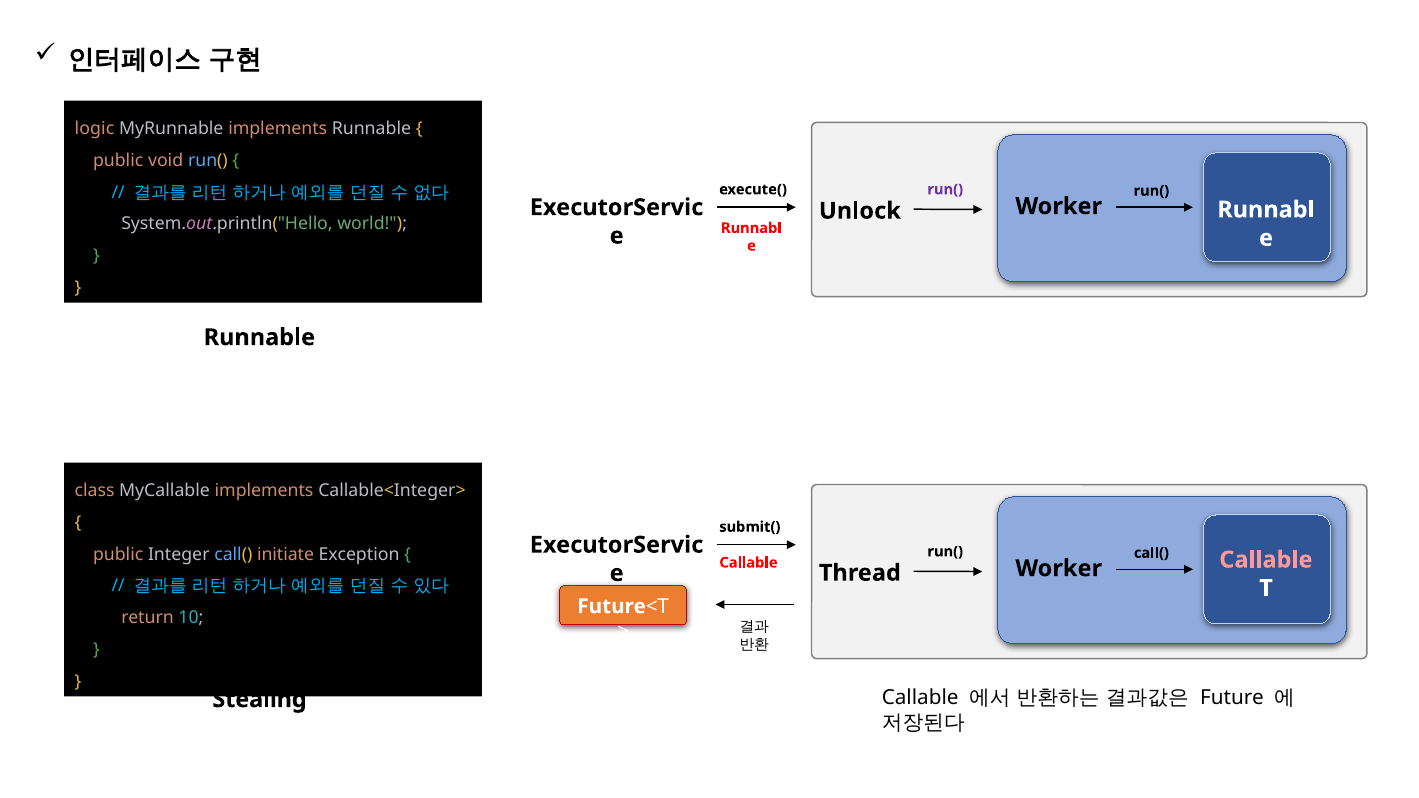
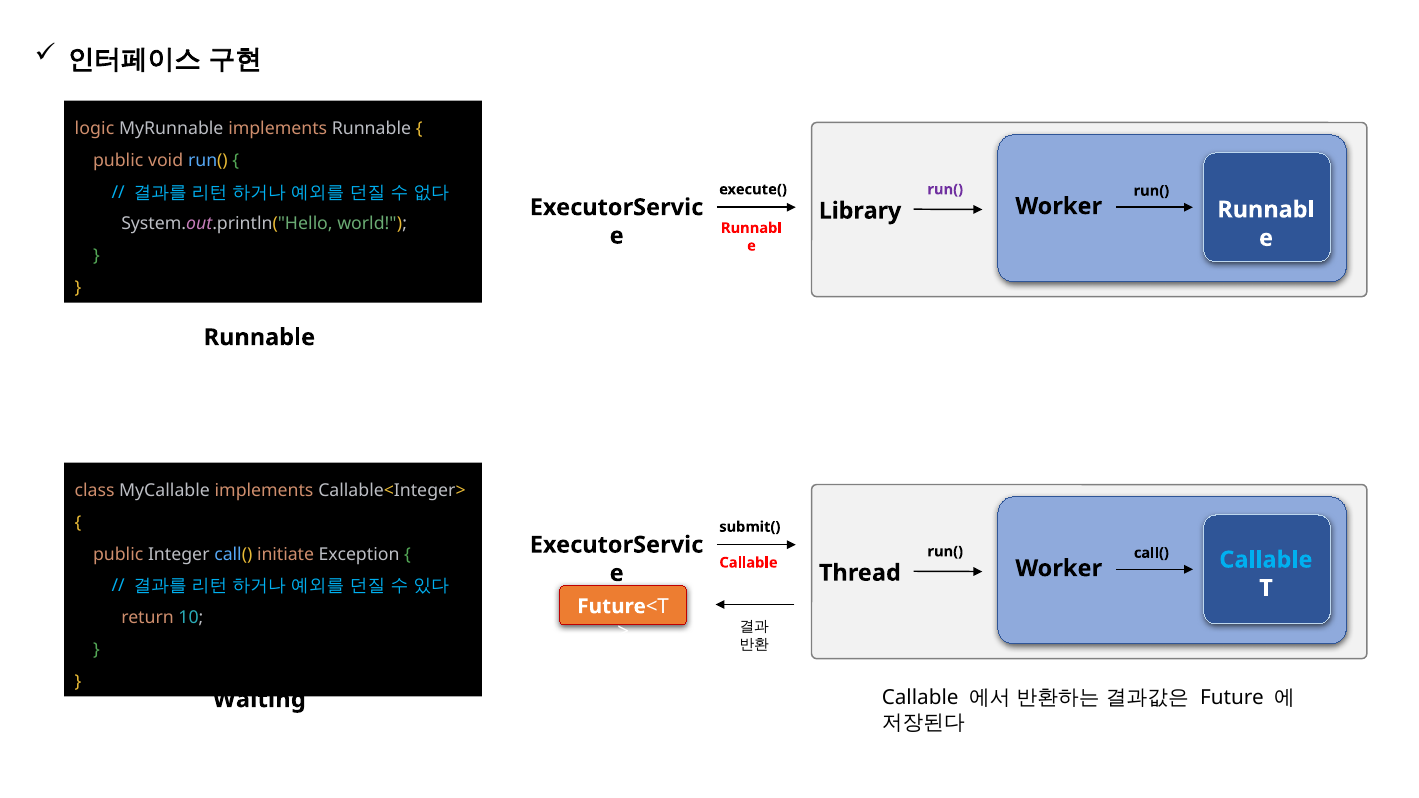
Unlock: Unlock -> Library (860, 211)
Callable colour: pink -> light blue (1266, 560)
Stealing: Stealing -> Waiting (259, 700)
